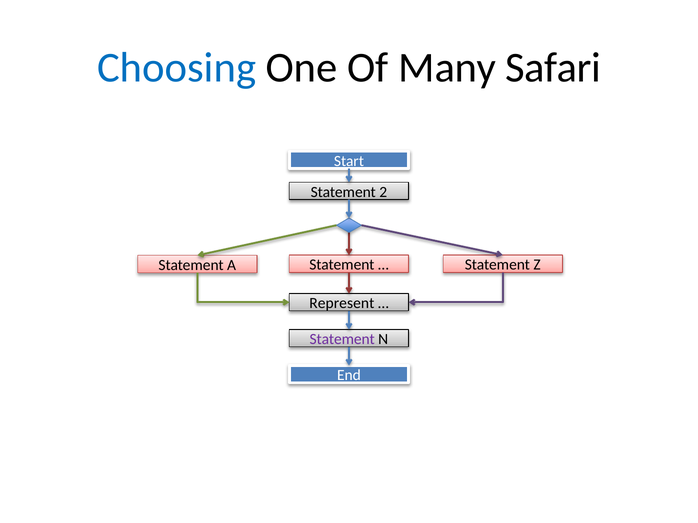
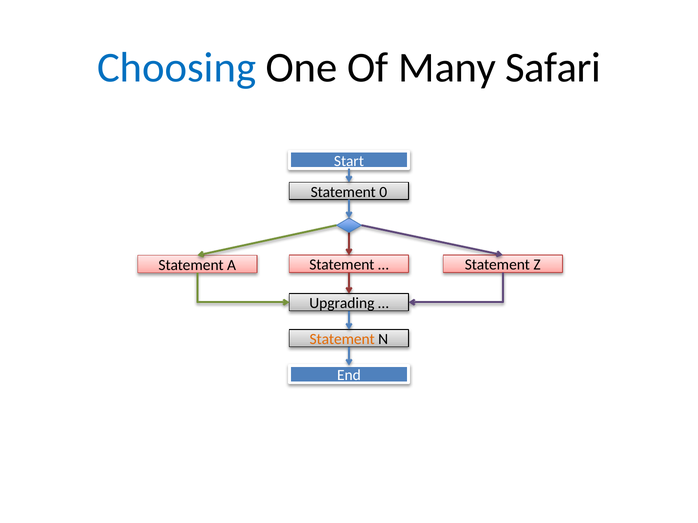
2: 2 -> 0 (383, 192)
Represent: Represent -> Upgrading (342, 304)
Statement colour: purple -> orange (342, 340)
